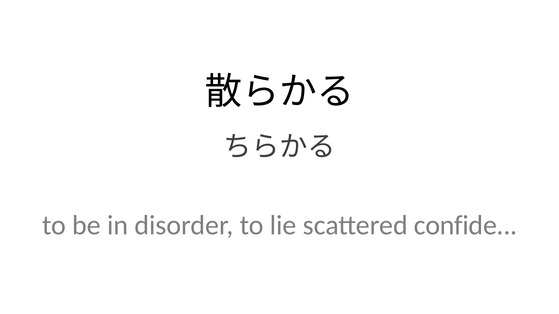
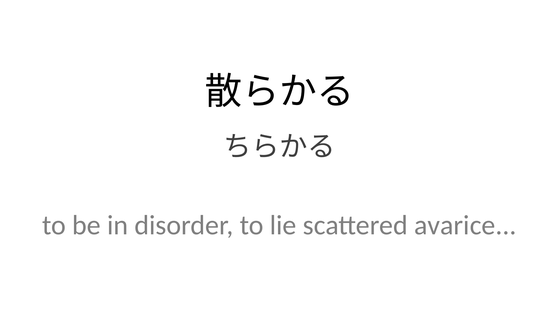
confide: confide -> avarice (465, 226)
